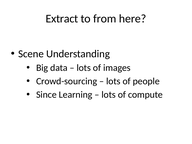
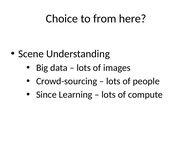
Extract: Extract -> Choice (62, 19)
